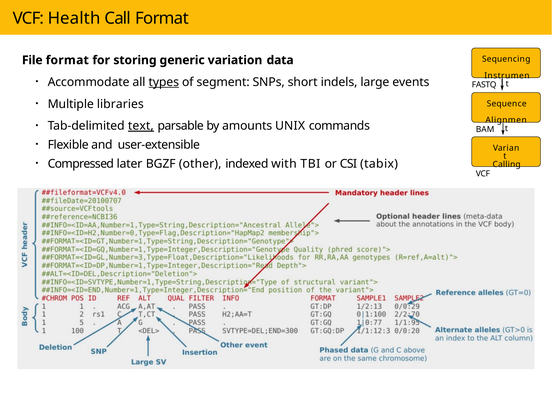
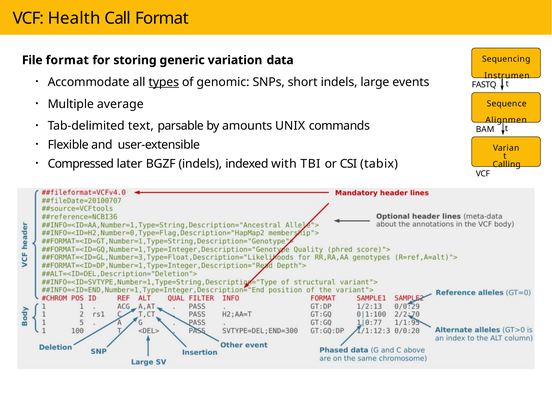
segment: segment -> genomic (223, 82)
libraries: libraries -> average (120, 104)
text underline: present -> none (141, 126)
BGZF other: other -> indels (200, 164)
